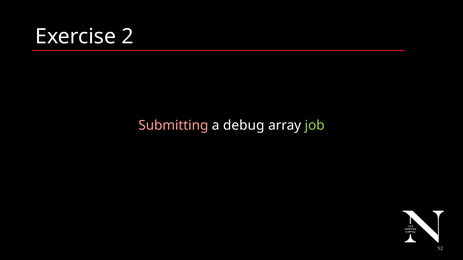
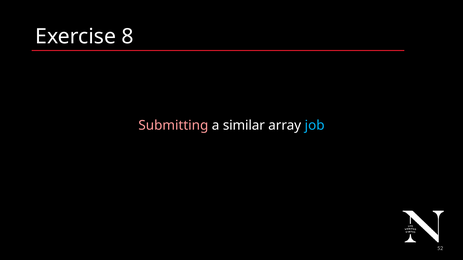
2: 2 -> 8 (128, 37)
debug: debug -> similar (244, 126)
job colour: light green -> light blue (315, 126)
